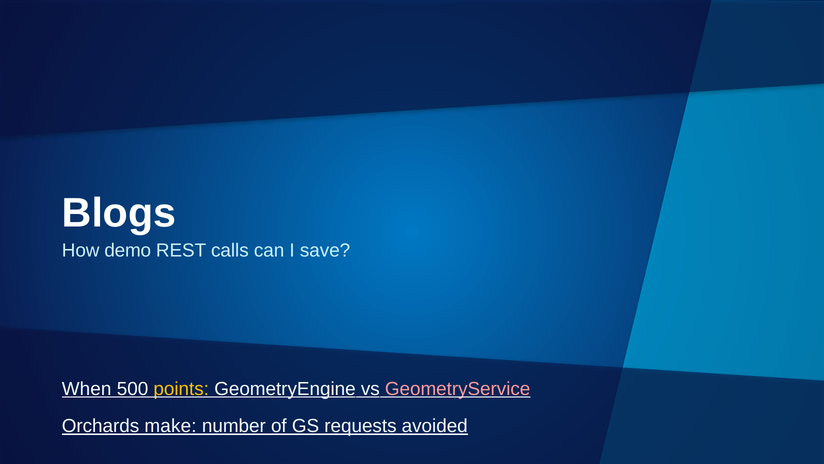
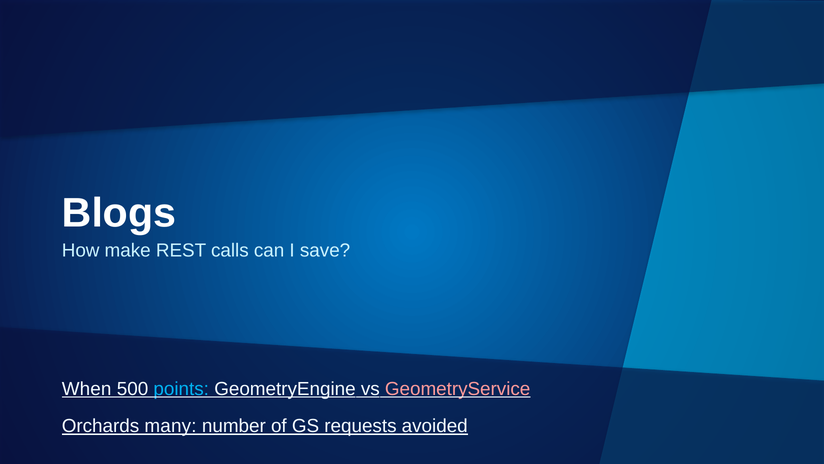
demo: demo -> make (128, 250)
points colour: yellow -> light blue (181, 388)
make: make -> many (170, 425)
